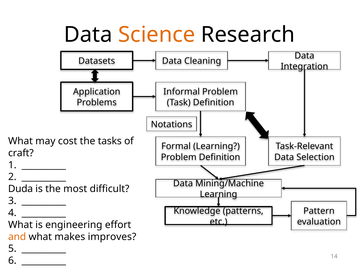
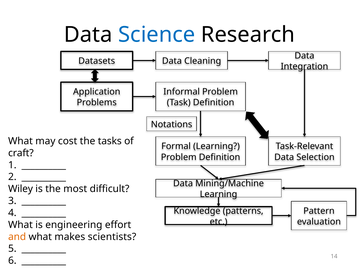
Science colour: orange -> blue (157, 35)
Duda: Duda -> Wiley (21, 189)
improves: improves -> scientists (112, 237)
